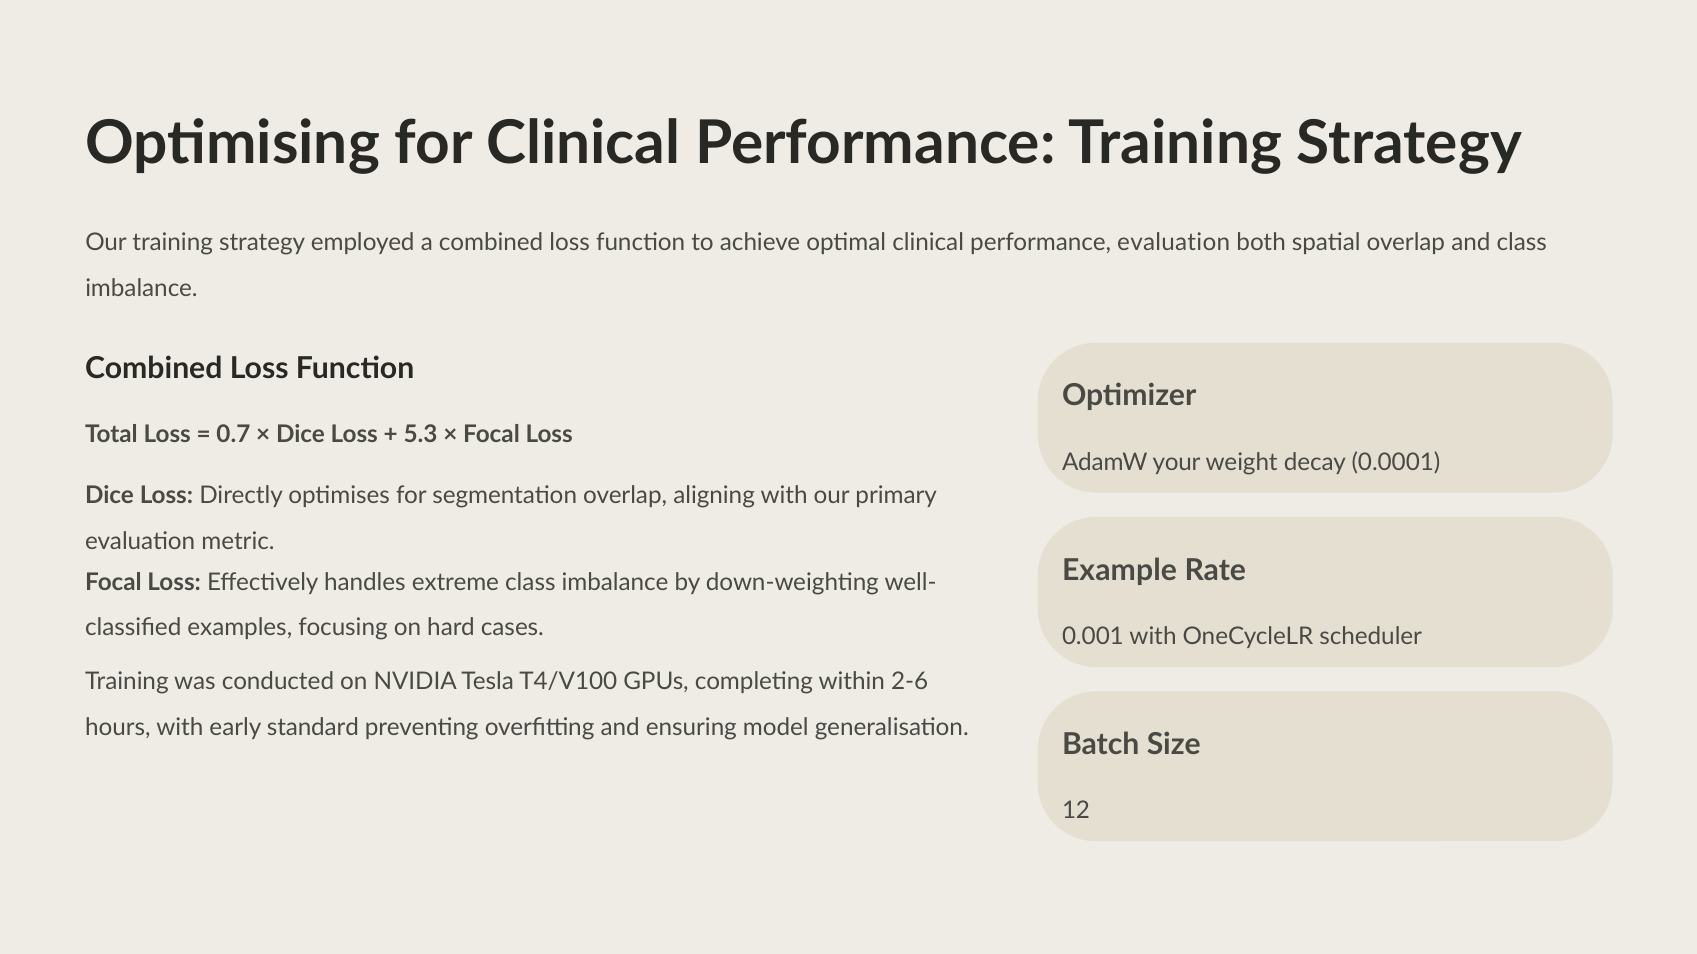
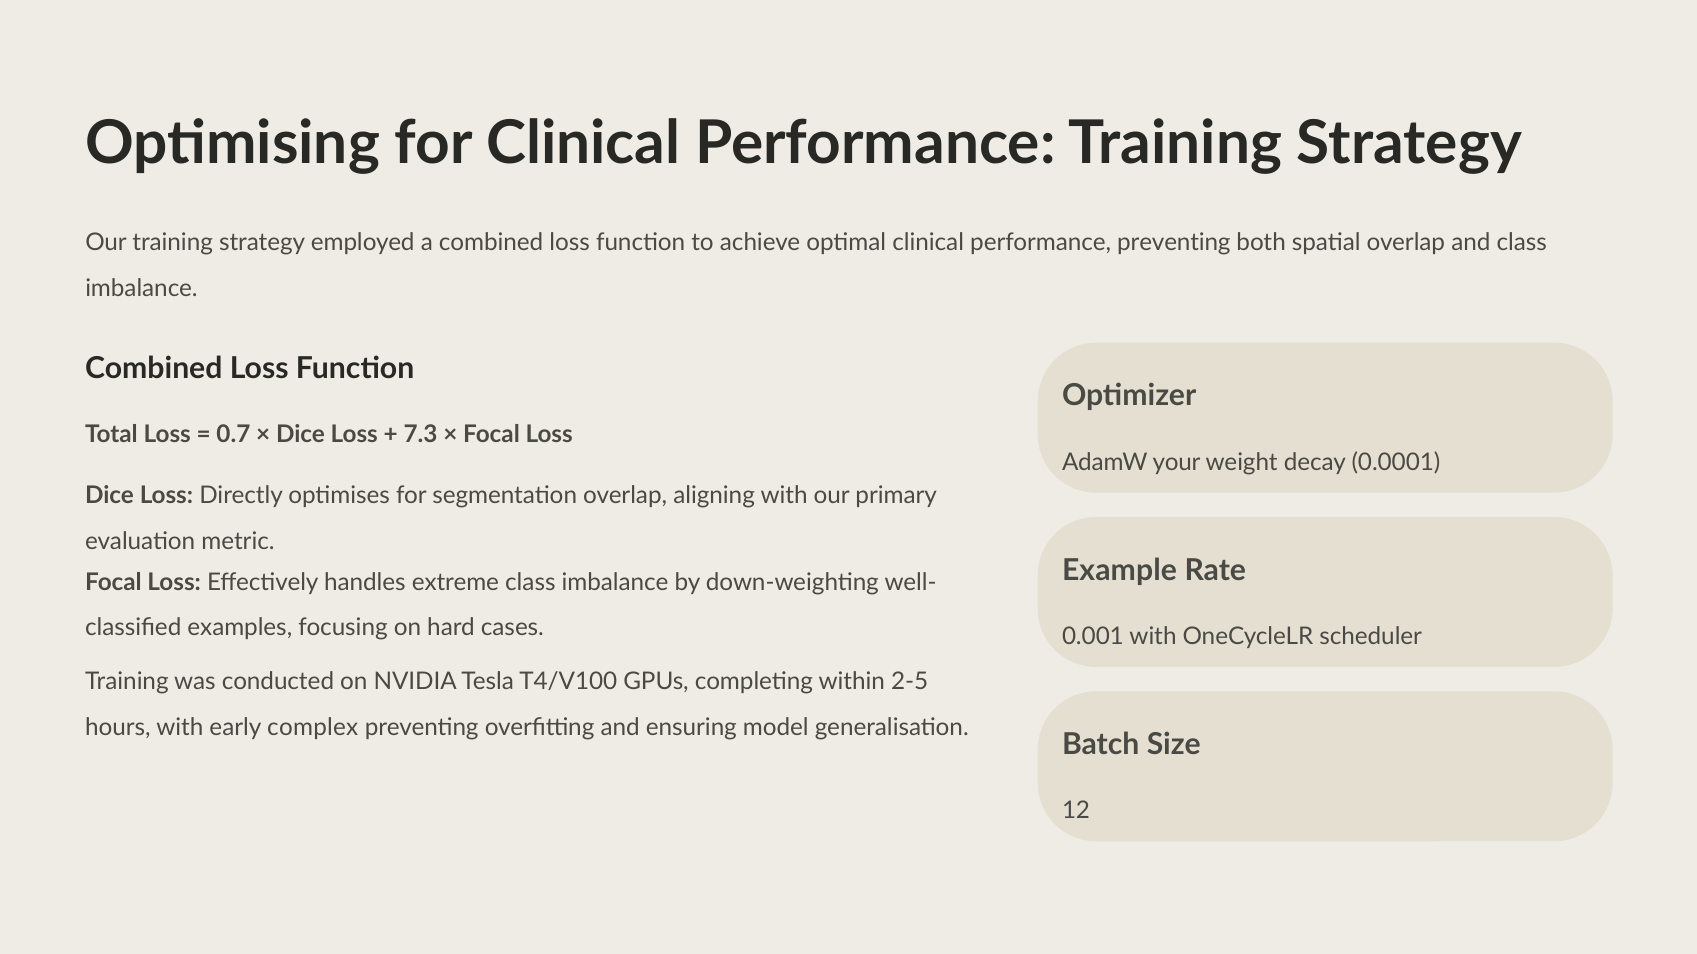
performance evaluation: evaluation -> preventing (1174, 243)
5.3: 5.3 -> 7.3 (420, 435)
2-6: 2-6 -> 2-5 (910, 682)
standard: standard -> complex (313, 728)
